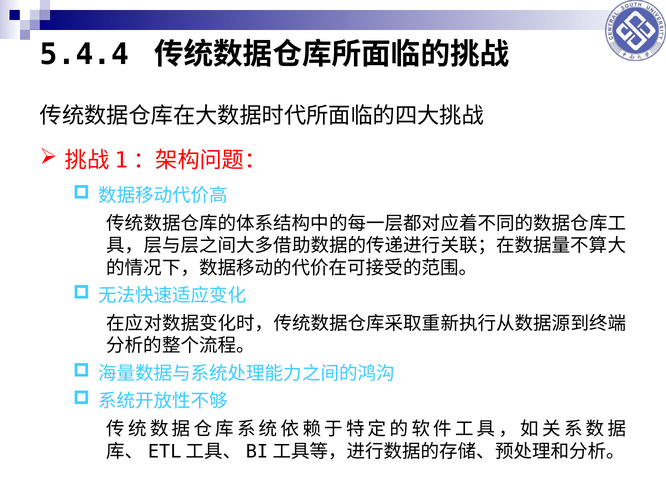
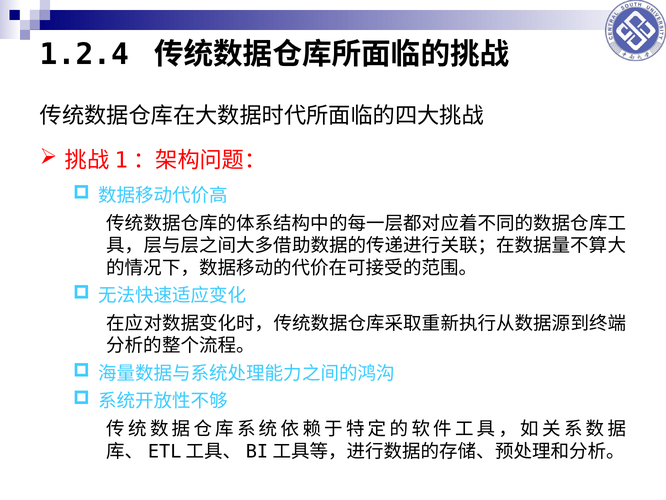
5.4.4: 5.4.4 -> 1.2.4 (84, 54)
